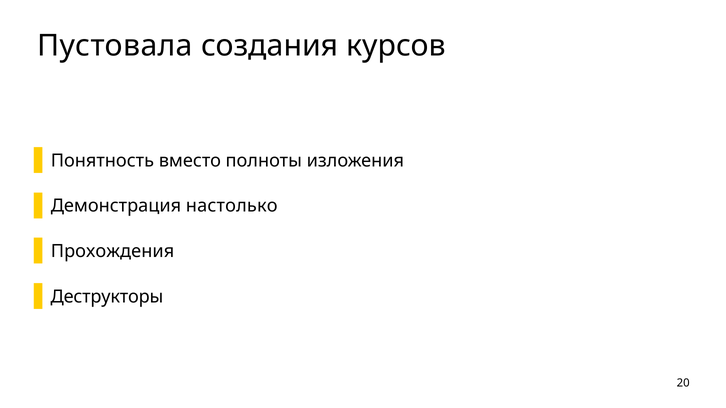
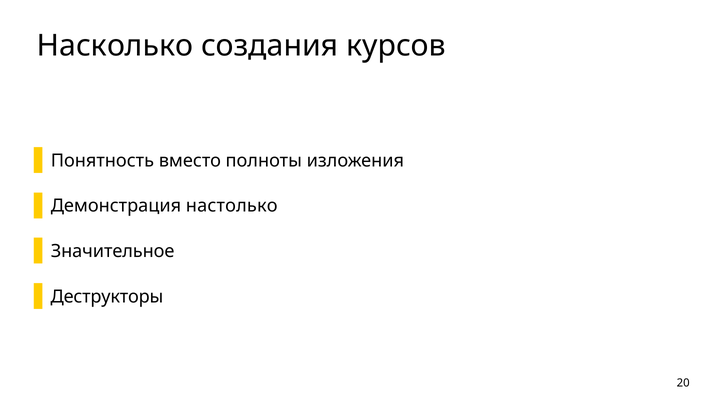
Пустовала: Пустовала -> Насколько (115, 46)
Прохождения: Прохождения -> Значительное (113, 252)
